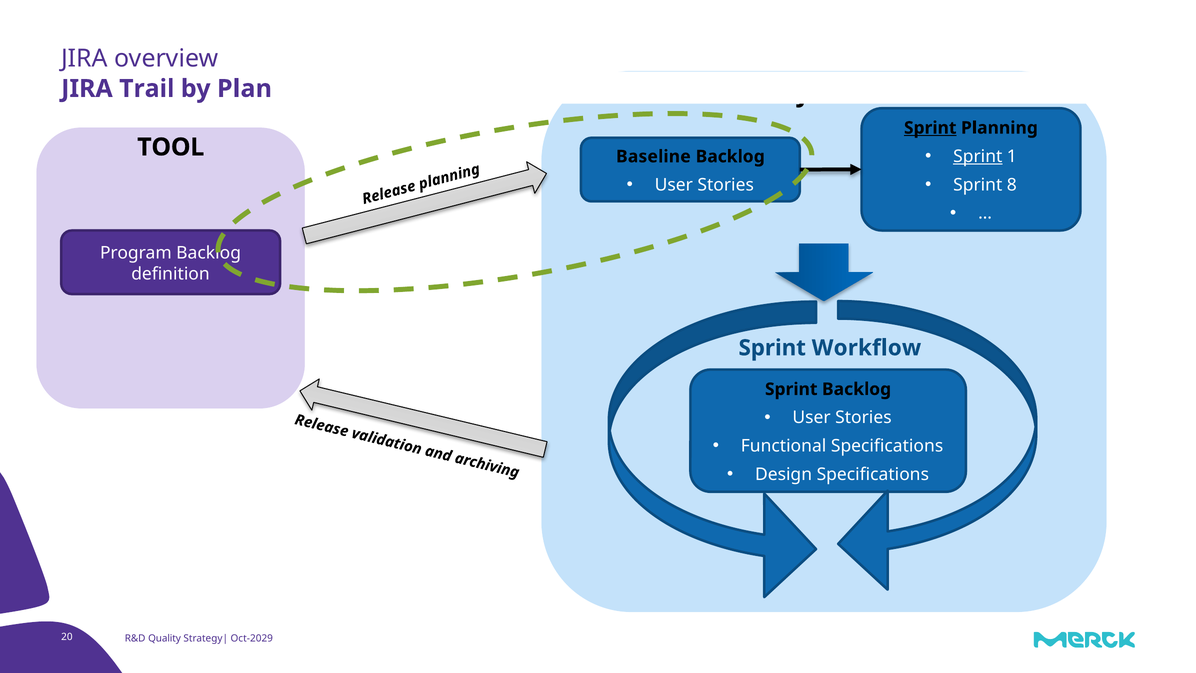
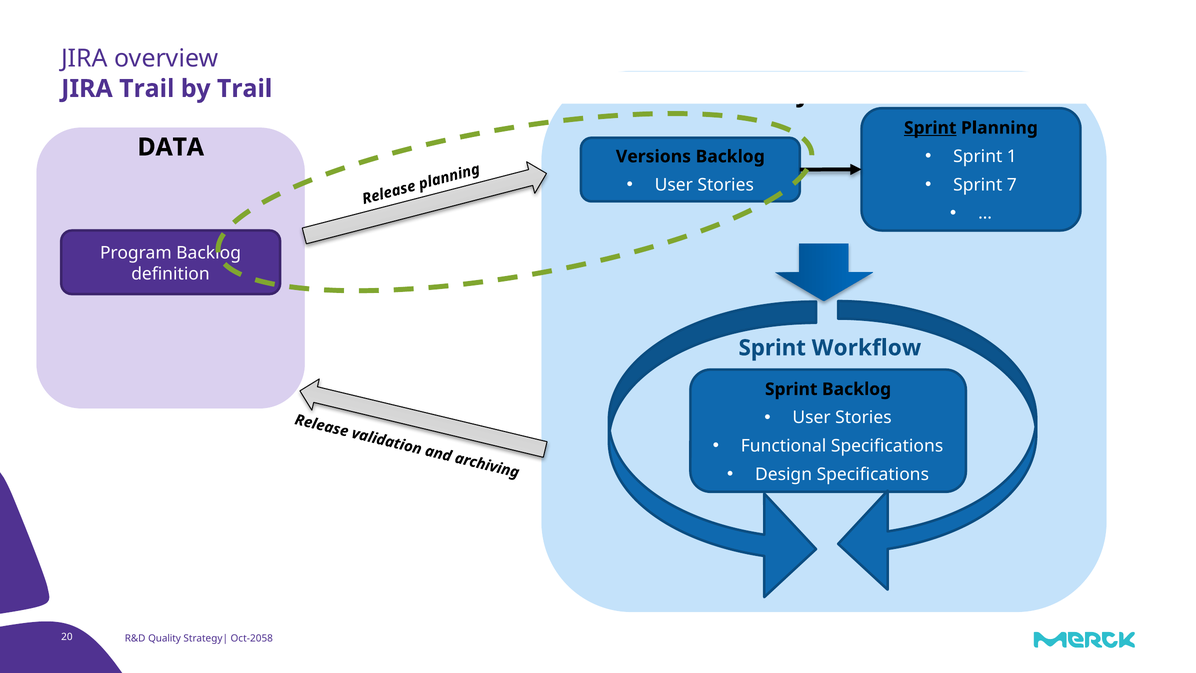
by Plan: Plan -> Trail (245, 89)
TOOL: TOOL -> DATA (171, 147)
Sprint underline: present -> none (978, 156)
Baseline: Baseline -> Versions (653, 156)
8: 8 -> 7 (1012, 185)
Oct-2029: Oct-2029 -> Oct-2058 (252, 638)
